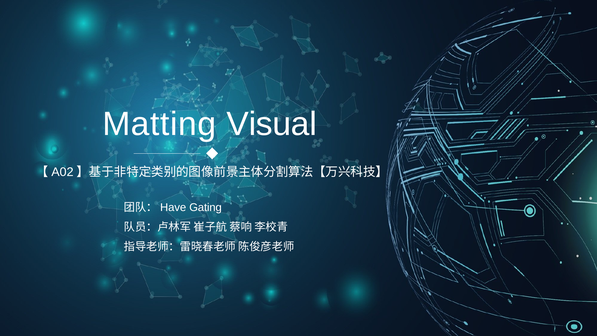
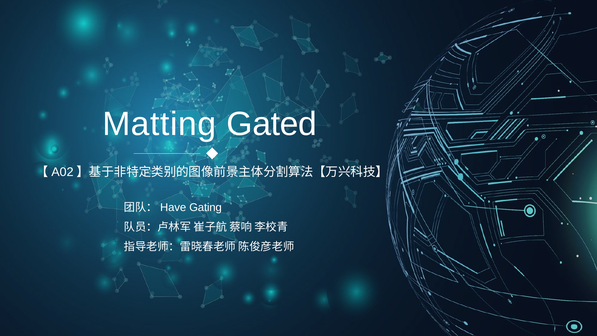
Visual: Visual -> Gated (272, 124)
